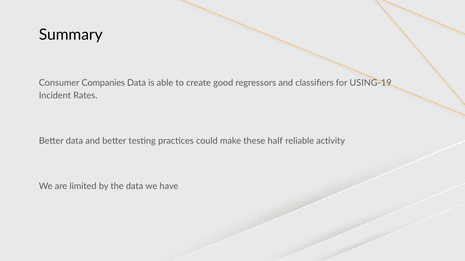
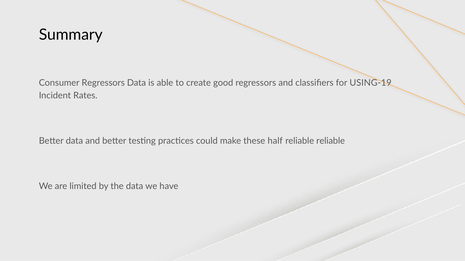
Consumer Companies: Companies -> Regressors (103, 83)
reliable activity: activity -> reliable (331, 141)
